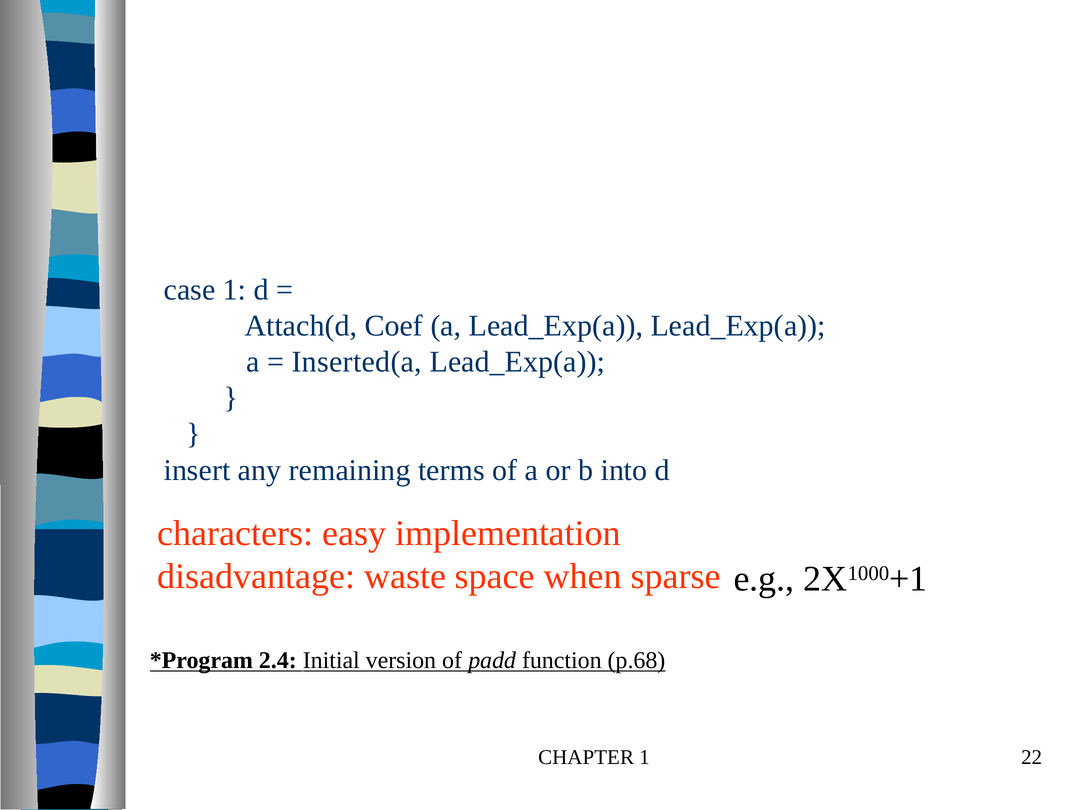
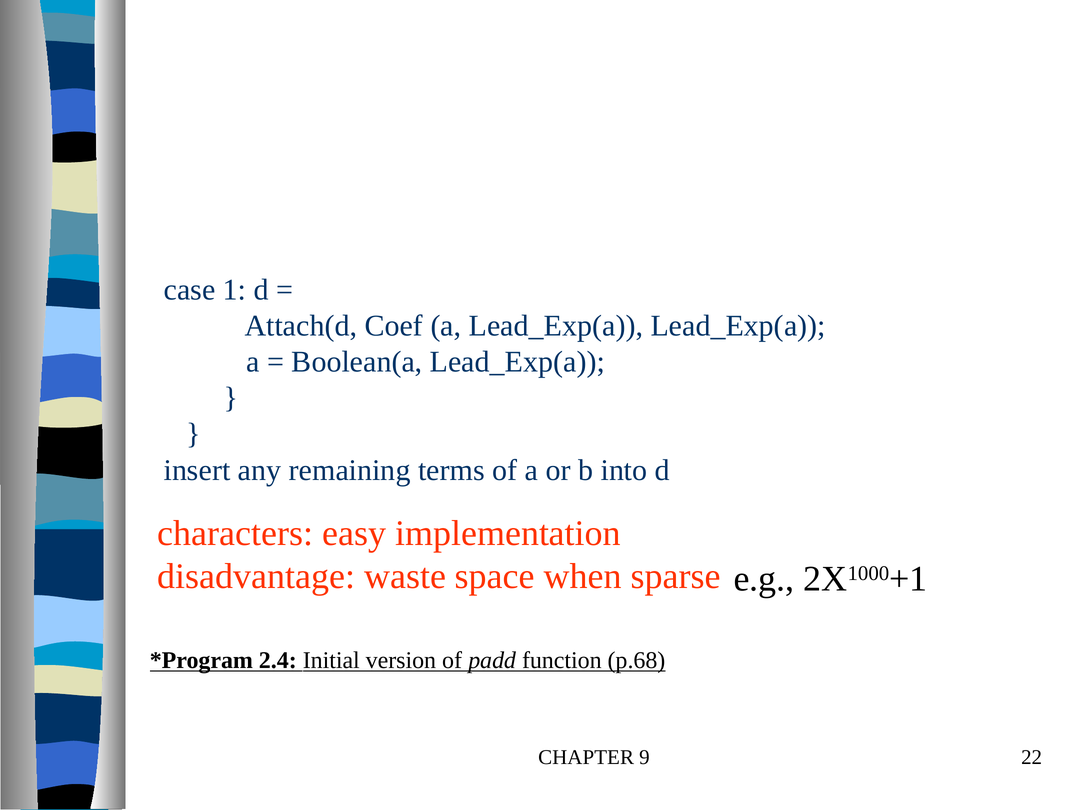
Inserted(a: Inserted(a -> Boolean(a (357, 362)
CHAPTER 1: 1 -> 9 (644, 757)
